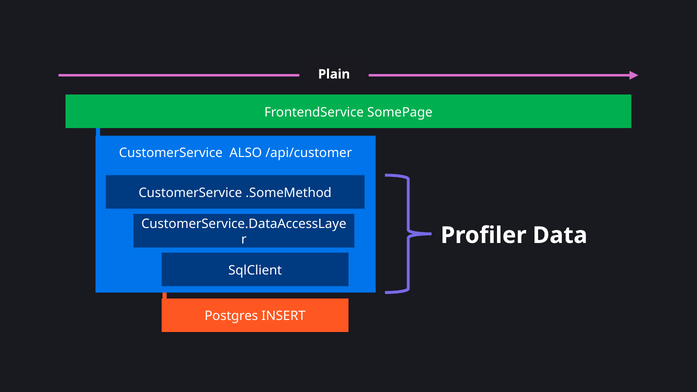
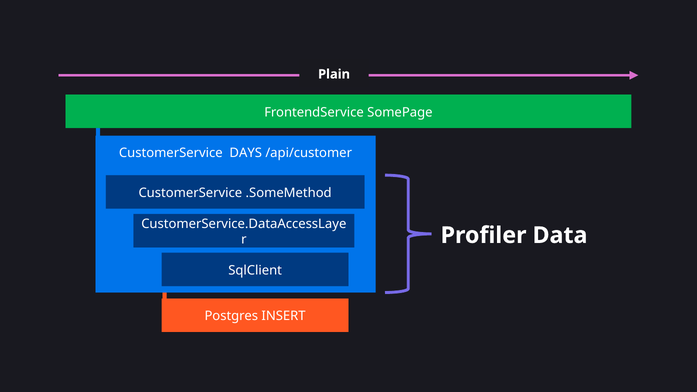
ALSO: ALSO -> DAYS (246, 153)
